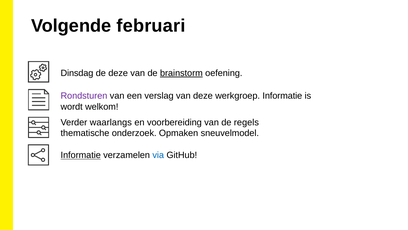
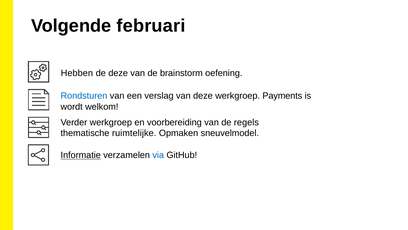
Dinsdag: Dinsdag -> Hebben (77, 73)
brainstorm underline: present -> none (181, 73)
Rondsturen colour: purple -> blue (84, 96)
werkgroep Informatie: Informatie -> Payments (282, 96)
Verder waarlangs: waarlangs -> werkgroep (111, 122)
onderzoek: onderzoek -> ruimtelijke (134, 133)
